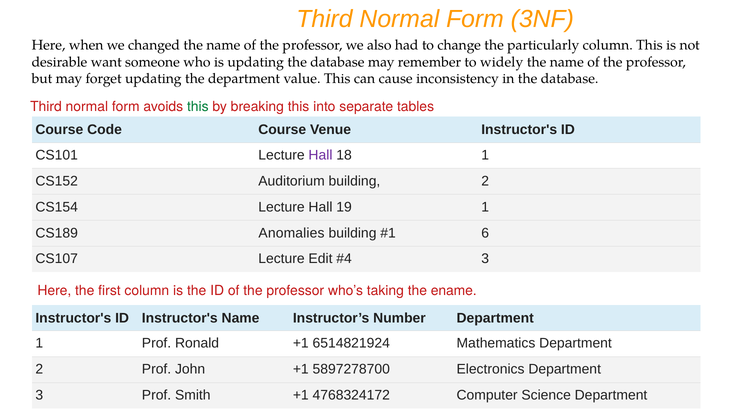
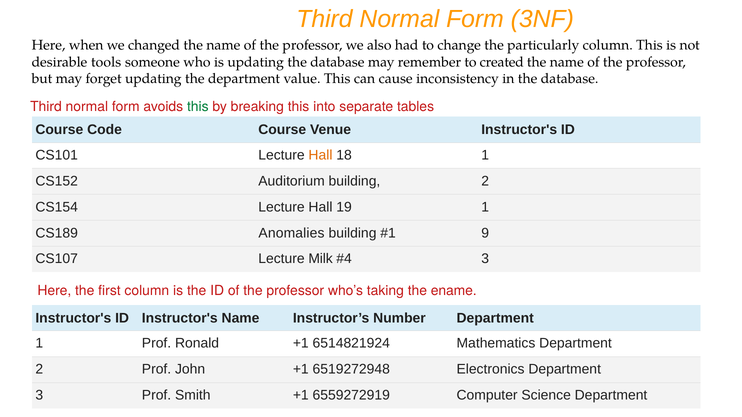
want: want -> tools (106, 62)
widely: widely -> created (502, 62)
Hall colour: purple -> orange (320, 155)
6: 6 -> 9 (485, 233)
Edit: Edit -> Milk (321, 259)
5897278700: 5897278700 -> 6519272948 (351, 370)
4768324172: 4768324172 -> 6559272919 (351, 396)
